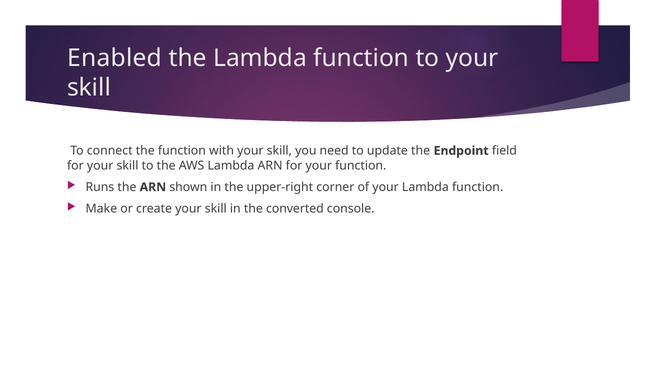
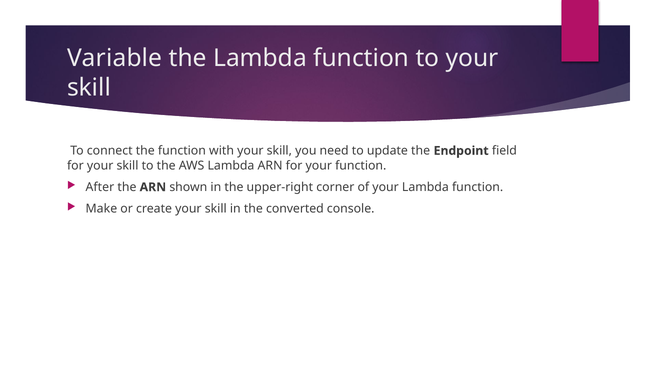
Enabled: Enabled -> Variable (115, 58)
Runs: Runs -> After (100, 187)
